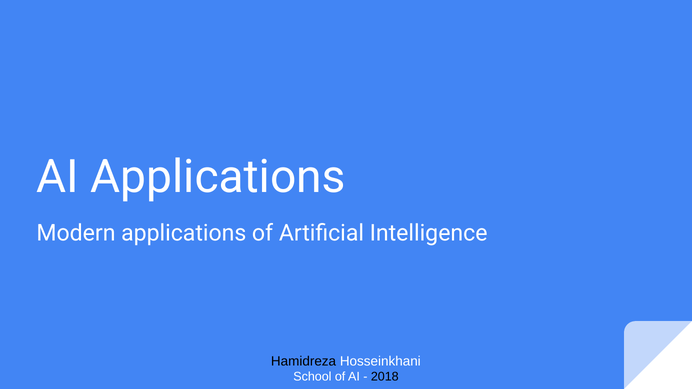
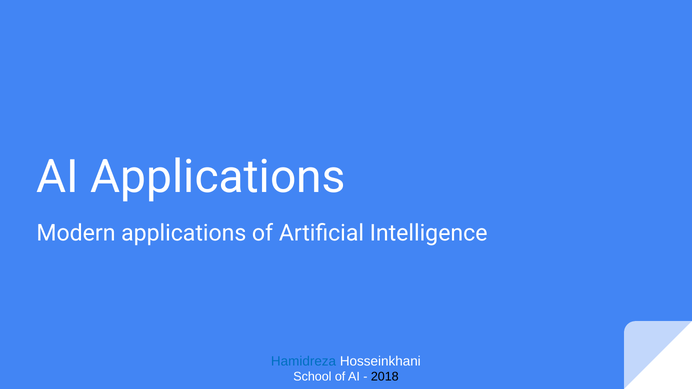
Hamidreza colour: black -> blue (304, 361)
